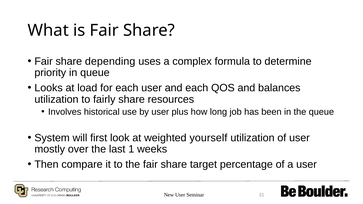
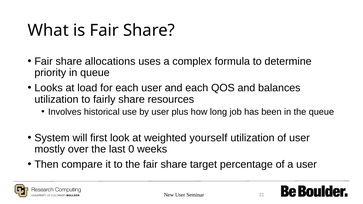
depending: depending -> allocations (110, 61)
1: 1 -> 0 (131, 149)
